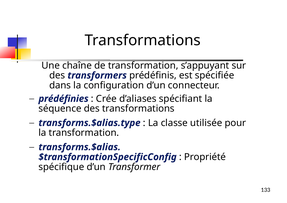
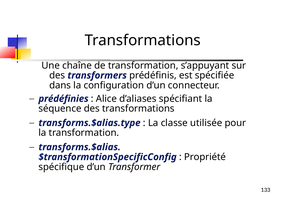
Crée: Crée -> Alice (106, 99)
